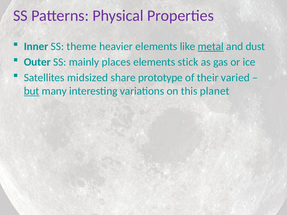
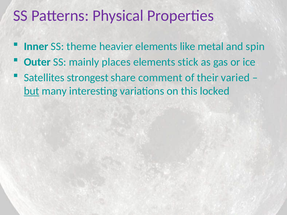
metal underline: present -> none (211, 46)
dust: dust -> spin (255, 46)
midsized: midsized -> strongest (88, 78)
prototype: prototype -> comment (160, 78)
planet: planet -> locked (215, 91)
